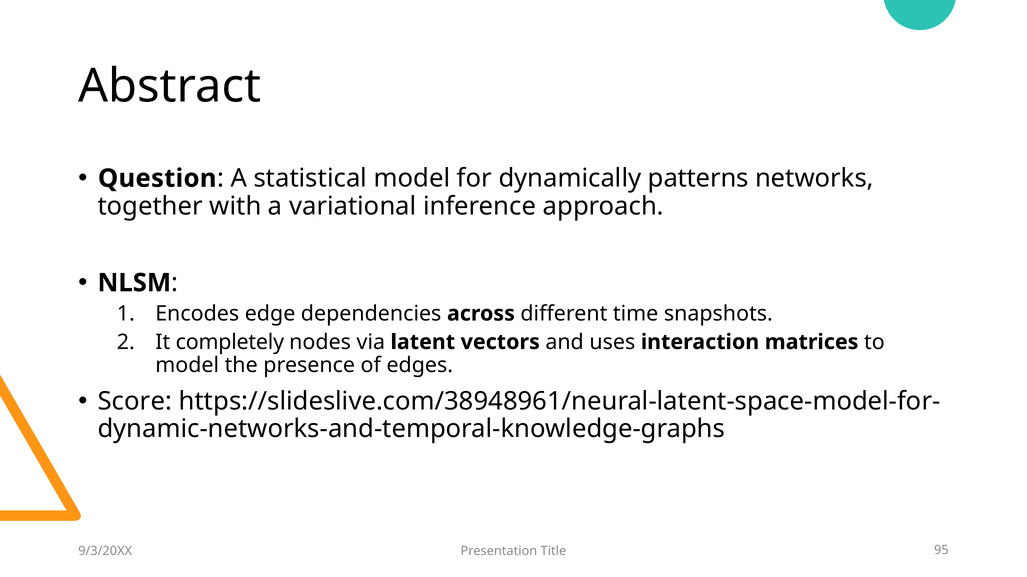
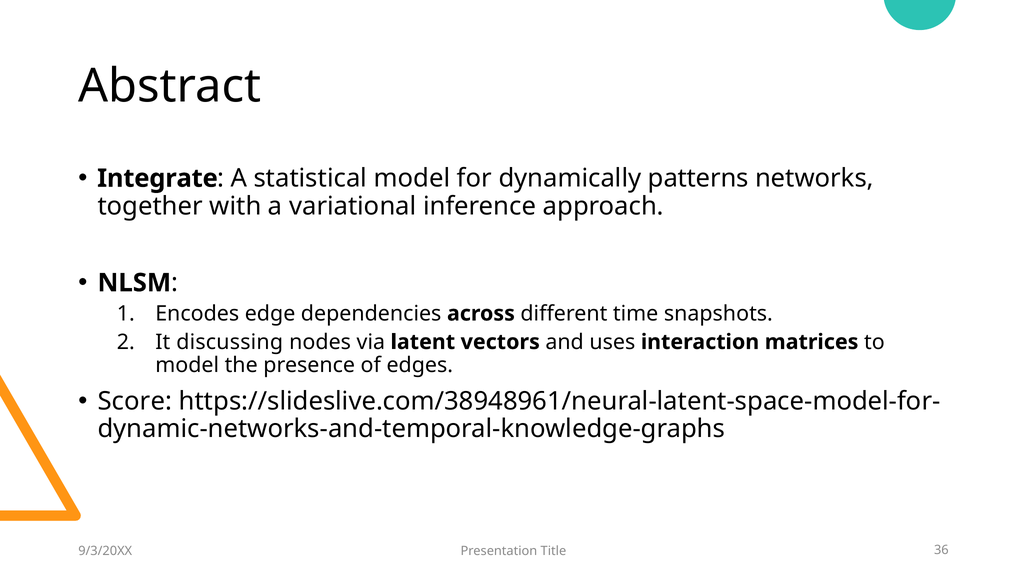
Question: Question -> Integrate (157, 179)
completely: completely -> discussing (230, 342)
95: 95 -> 36 (941, 551)
